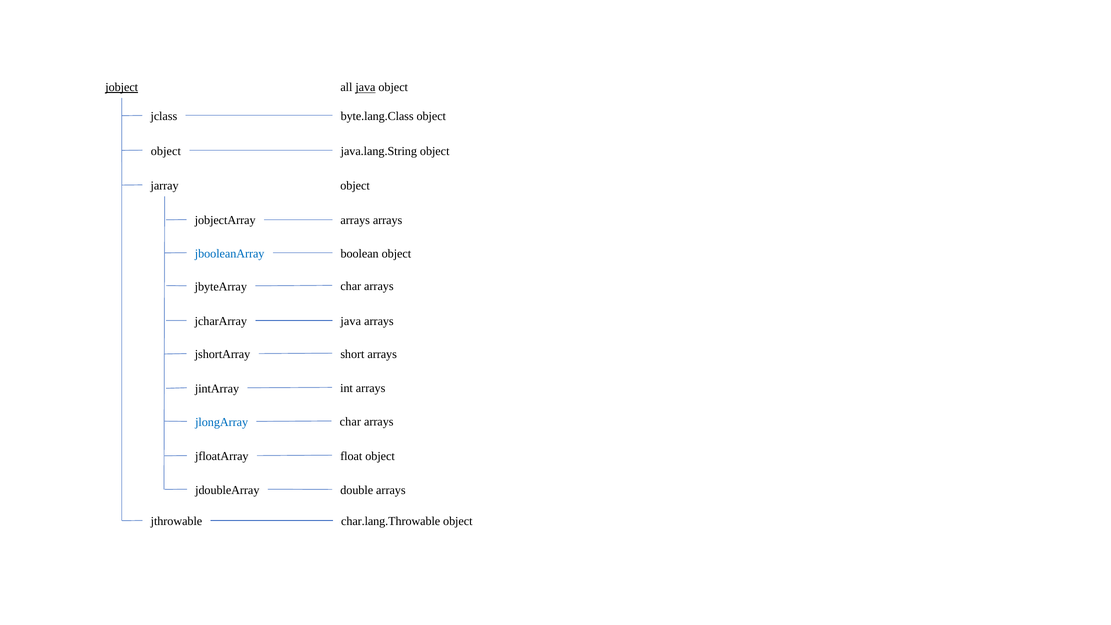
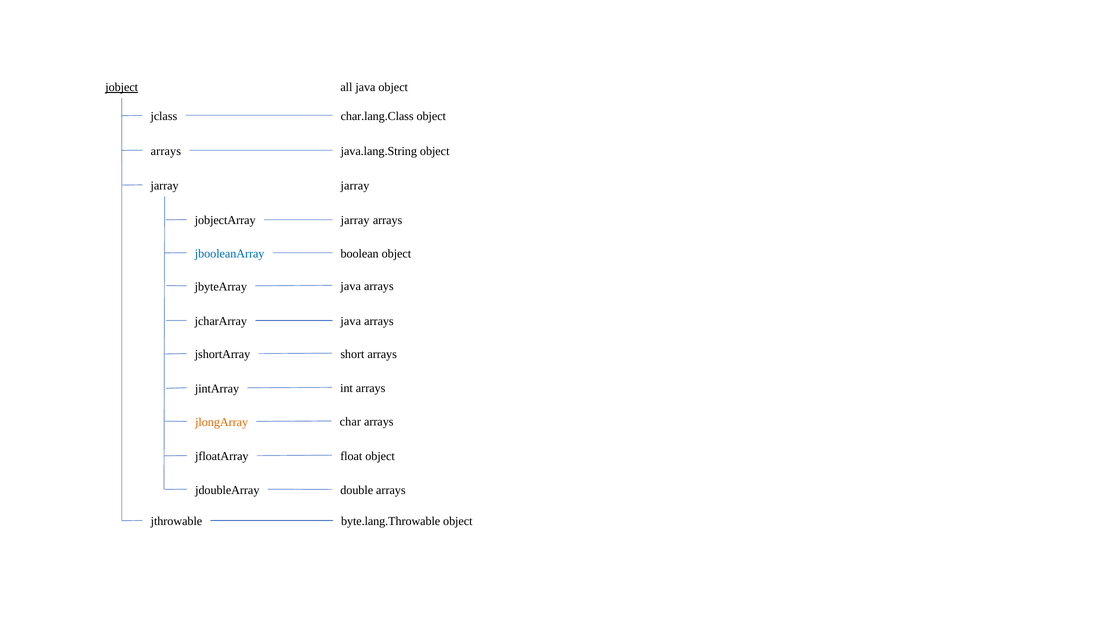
java underline: present -> none (365, 87)
byte.lang.Class: byte.lang.Class -> char.lang.Class (377, 116)
object: object -> arrays (166, 151)
jarray object: object -> jarray (355, 186)
jobjectArray arrays: arrays -> jarray (355, 220)
jbyteArray char: char -> java (351, 286)
jlongArray colour: blue -> orange (222, 422)
char.lang.Throwable: char.lang.Throwable -> byte.lang.Throwable (391, 521)
